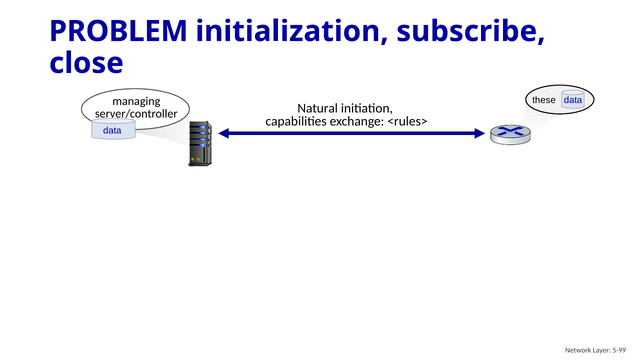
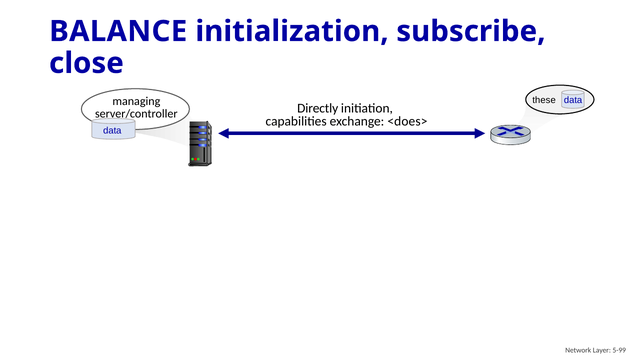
PROBLEM: PROBLEM -> BALANCE (118, 31)
Natural: Natural -> Directly (318, 108)
<rules>: <rules> -> <does> (407, 121)
